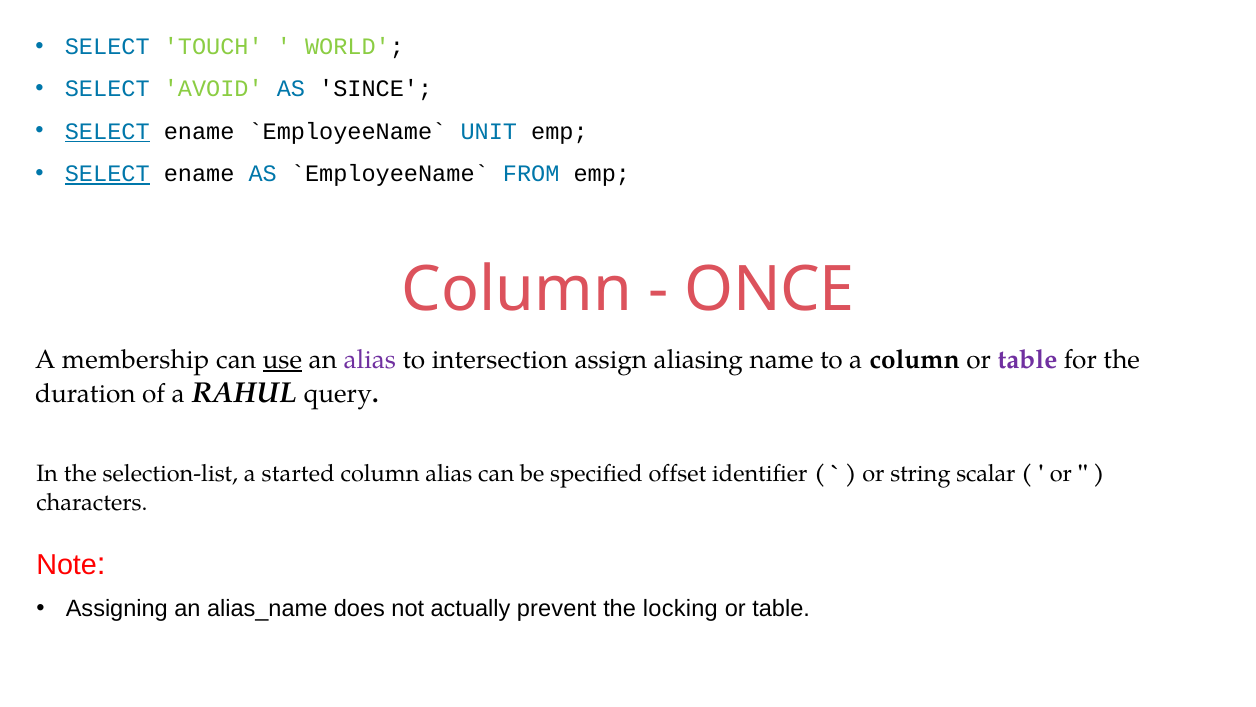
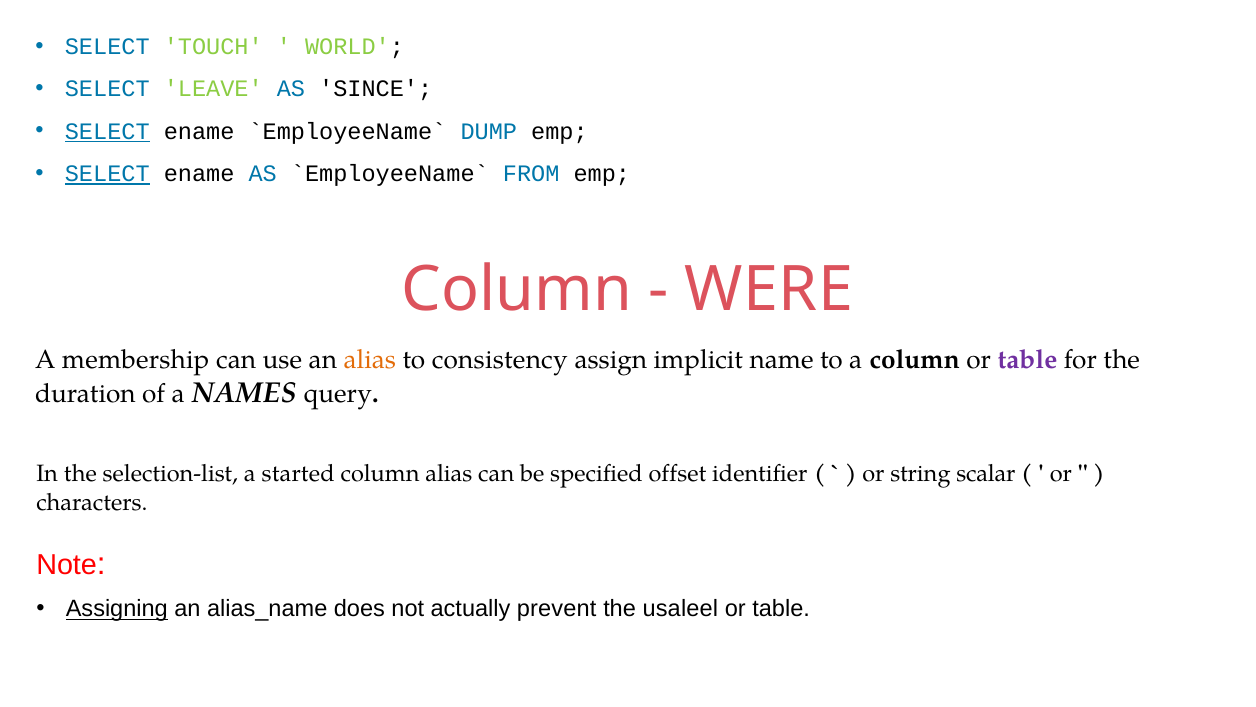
AVOID: AVOID -> LEAVE (213, 89)
UNIT: UNIT -> DUMP (489, 131)
ONCE: ONCE -> WERE (769, 290)
use underline: present -> none (282, 360)
alias colour: purple -> orange (370, 360)
intersection: intersection -> consistency (500, 360)
aliasing: aliasing -> implicit (698, 360)
RAHUL: RAHUL -> NAMES (244, 393)
Assigning underline: none -> present (117, 609)
locking: locking -> usaleel (680, 609)
